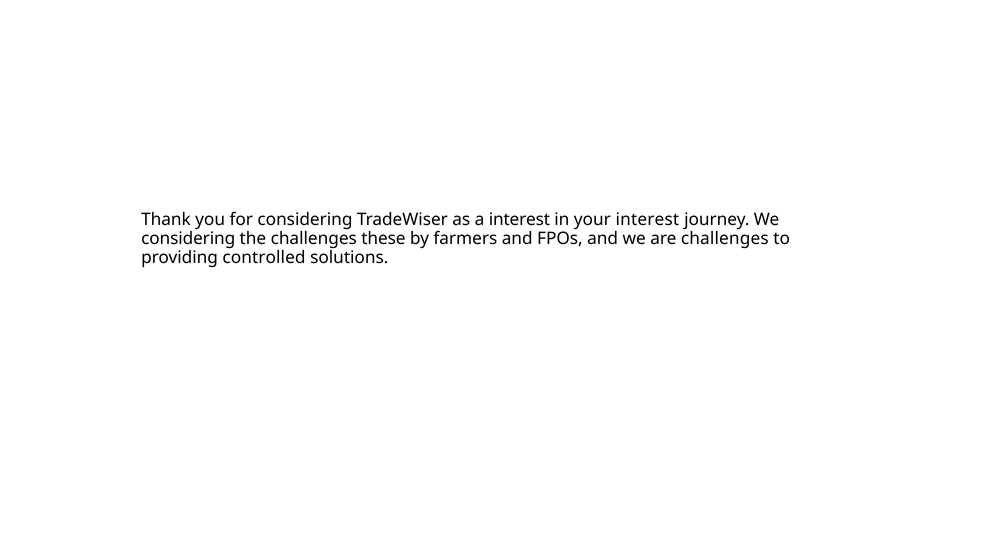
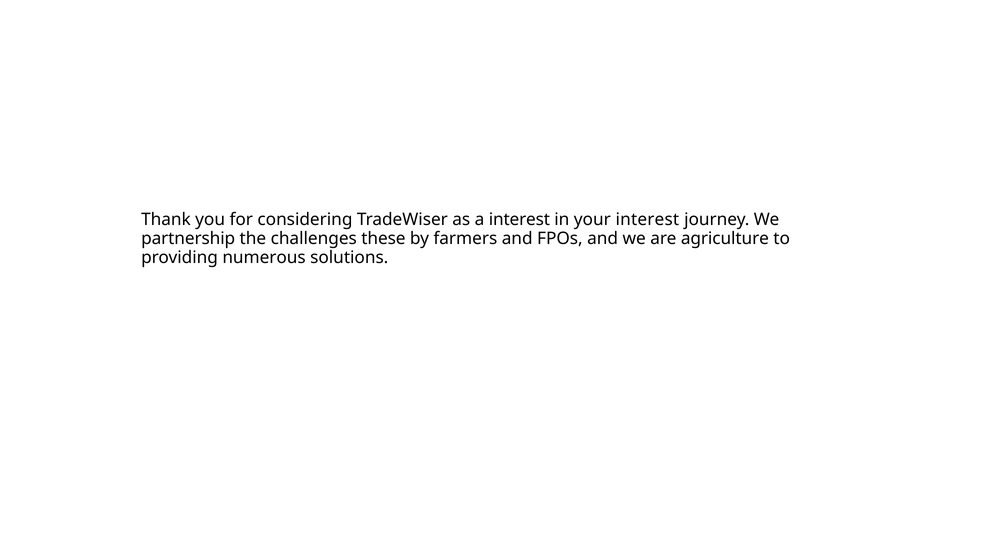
considering: considering -> partnership (188, 239)
are challenges: challenges -> agriculture (725, 239)
controlled: controlled -> numerous (264, 258)
